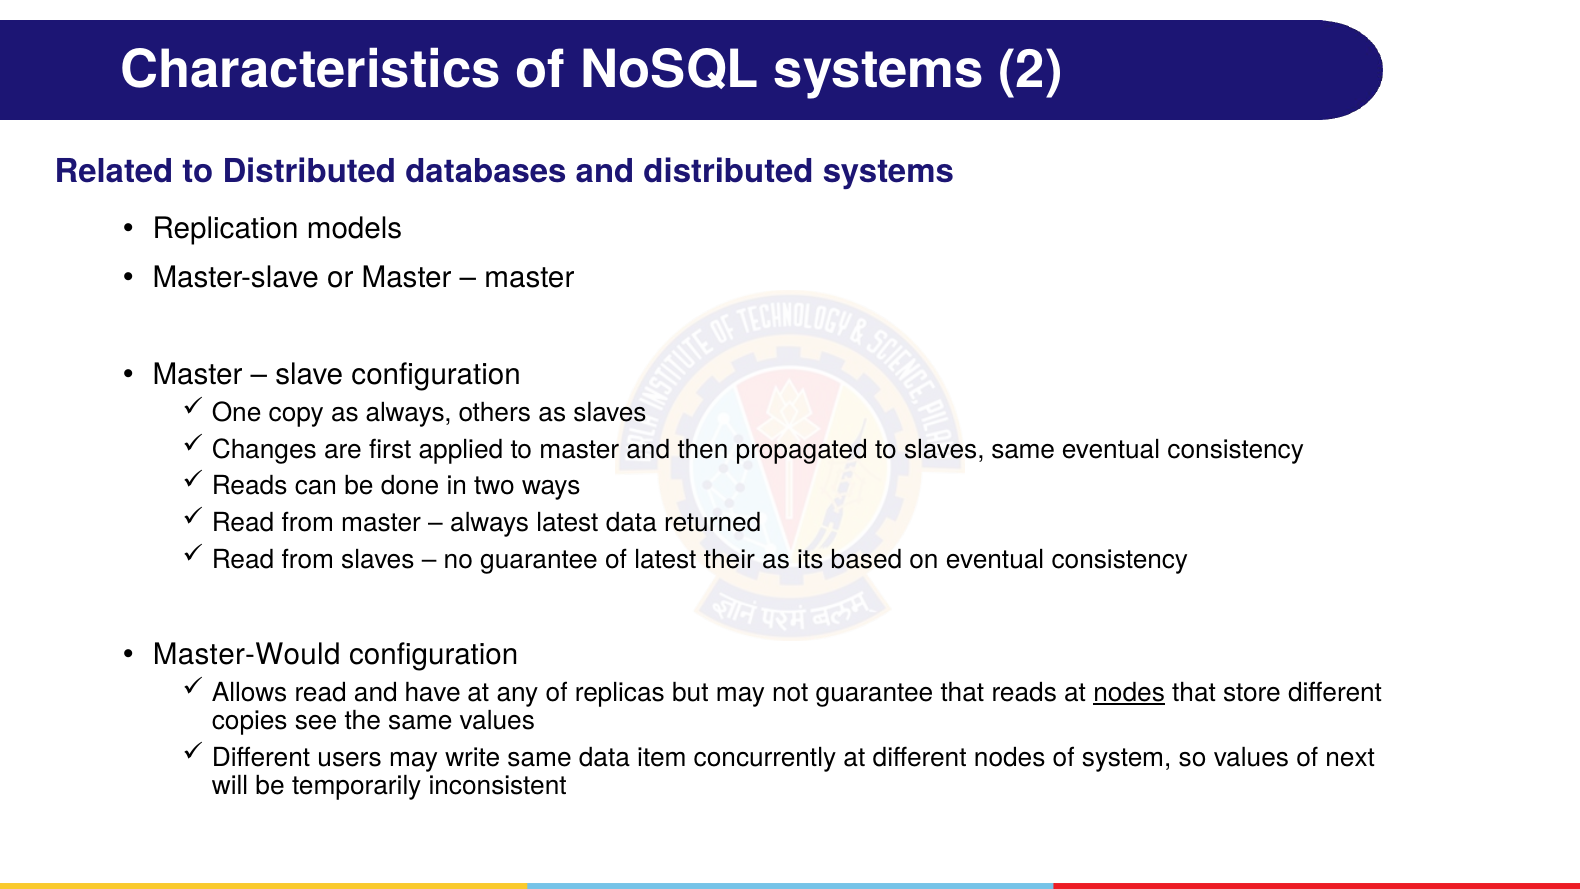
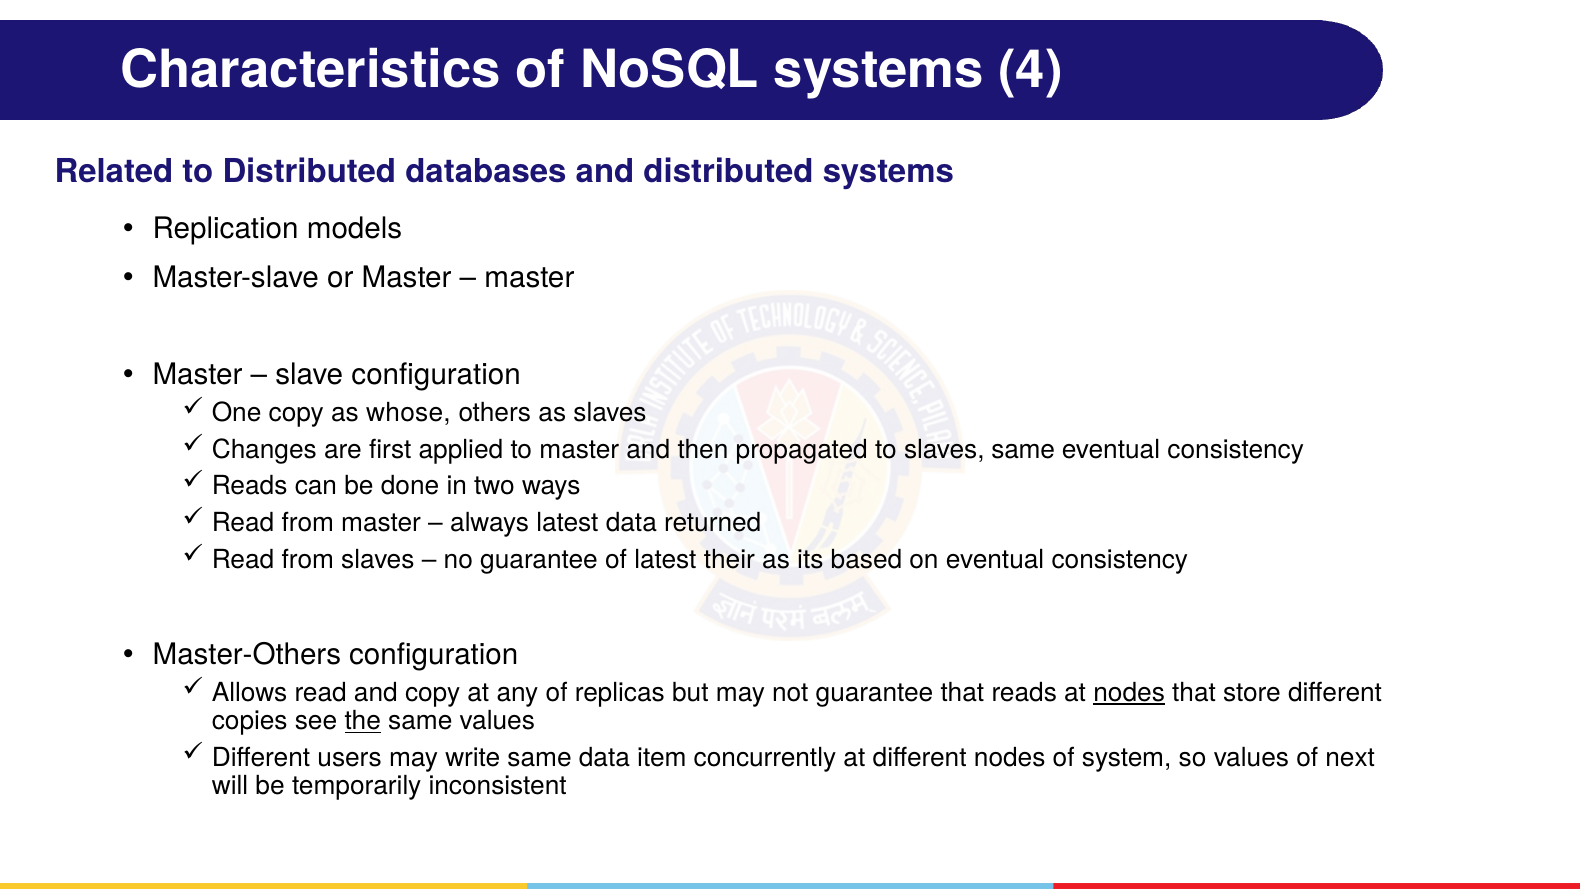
2: 2 -> 4 (1031, 70)
as always: always -> whose (408, 413)
Master-Would: Master-Would -> Master-Others (247, 654)
and have: have -> copy (433, 693)
the underline: none -> present (363, 721)
